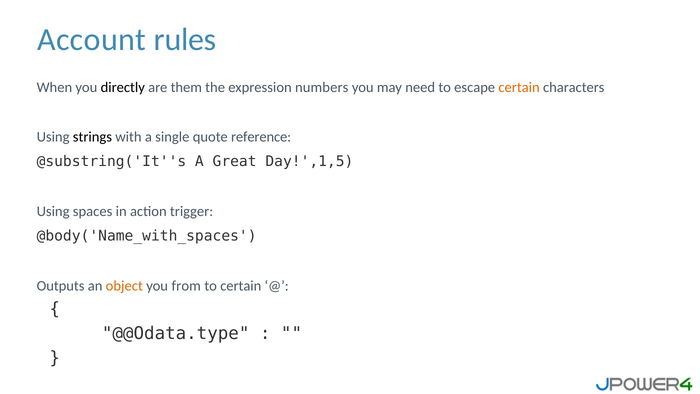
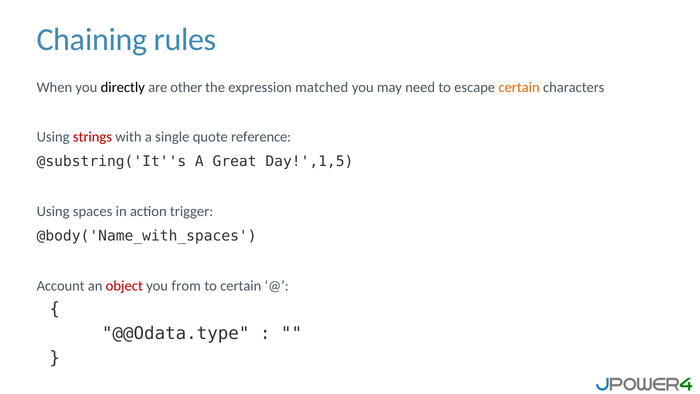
Account: Account -> Chaining (92, 39)
them: them -> other (186, 87)
numbers: numbers -> matched (322, 87)
strings colour: black -> red (92, 137)
Outputs: Outputs -> Account (61, 286)
object colour: orange -> red (124, 286)
